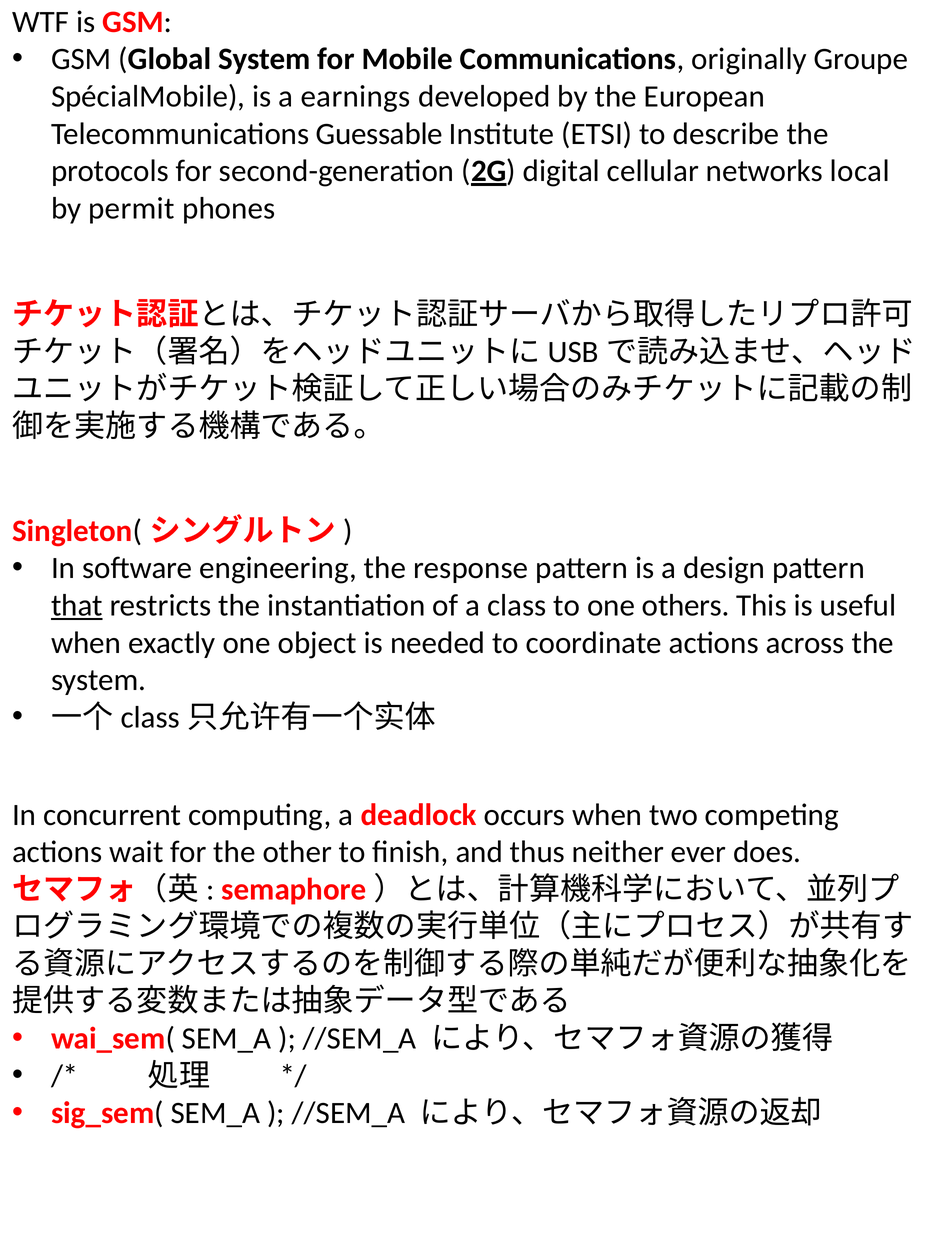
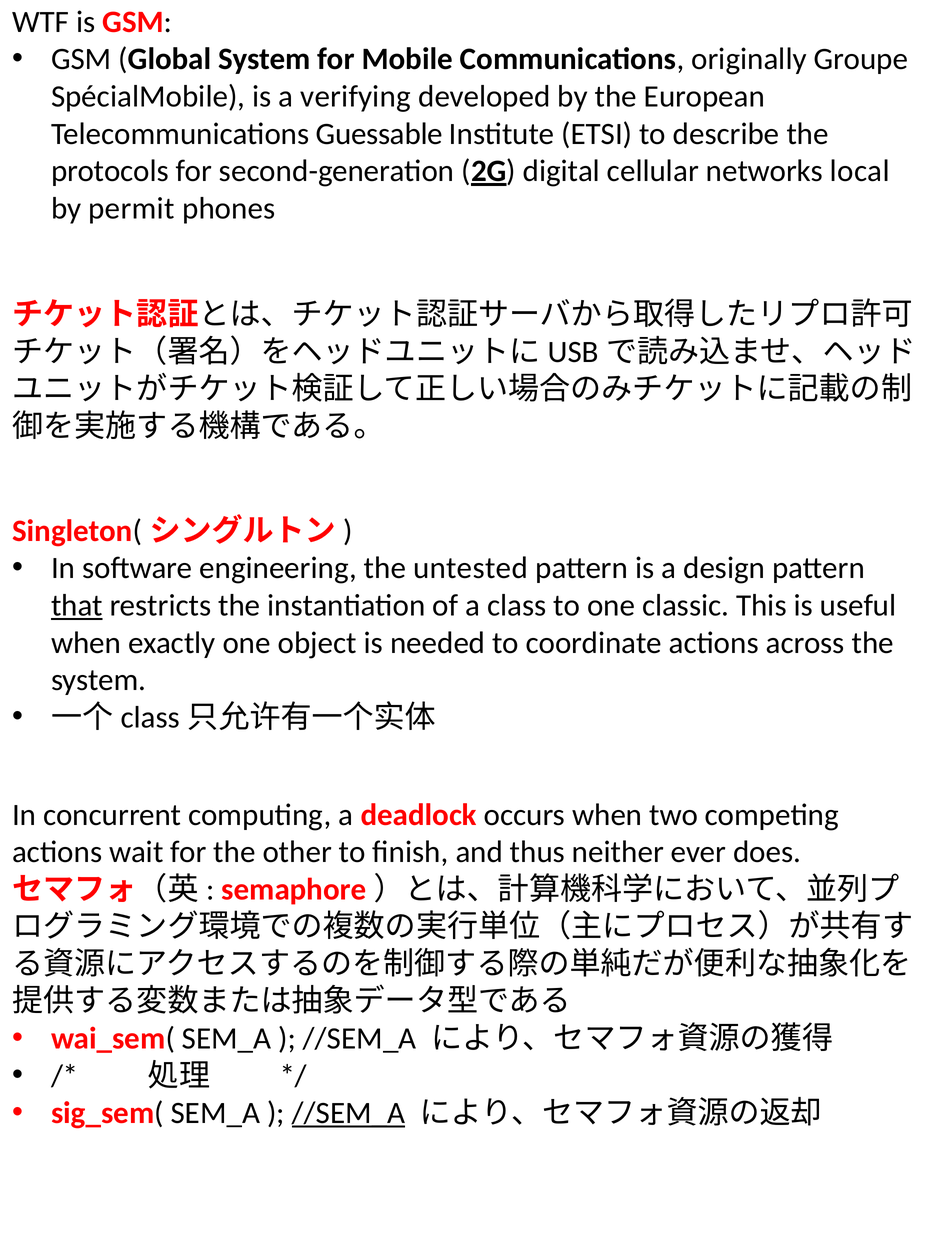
earnings: earnings -> verifying (356, 96)
response: response -> untested (470, 568)
others: others -> classic (686, 605)
//SEM_A underline: none -> present (348, 1113)
